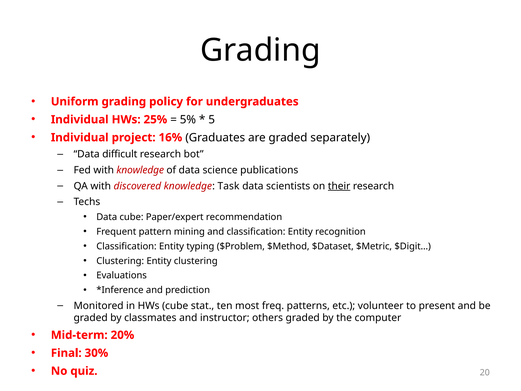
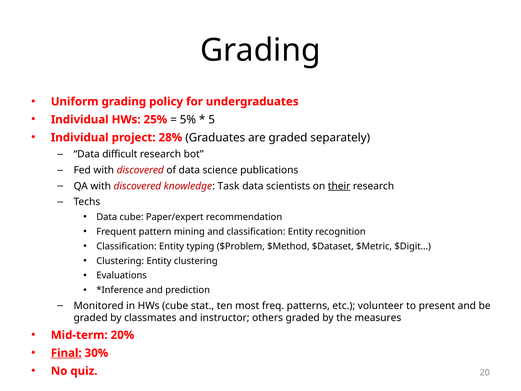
16%: 16% -> 28% (170, 137)
Fed with knowledge: knowledge -> discovered (140, 170)
computer: computer -> measures (378, 318)
Final underline: none -> present (66, 353)
